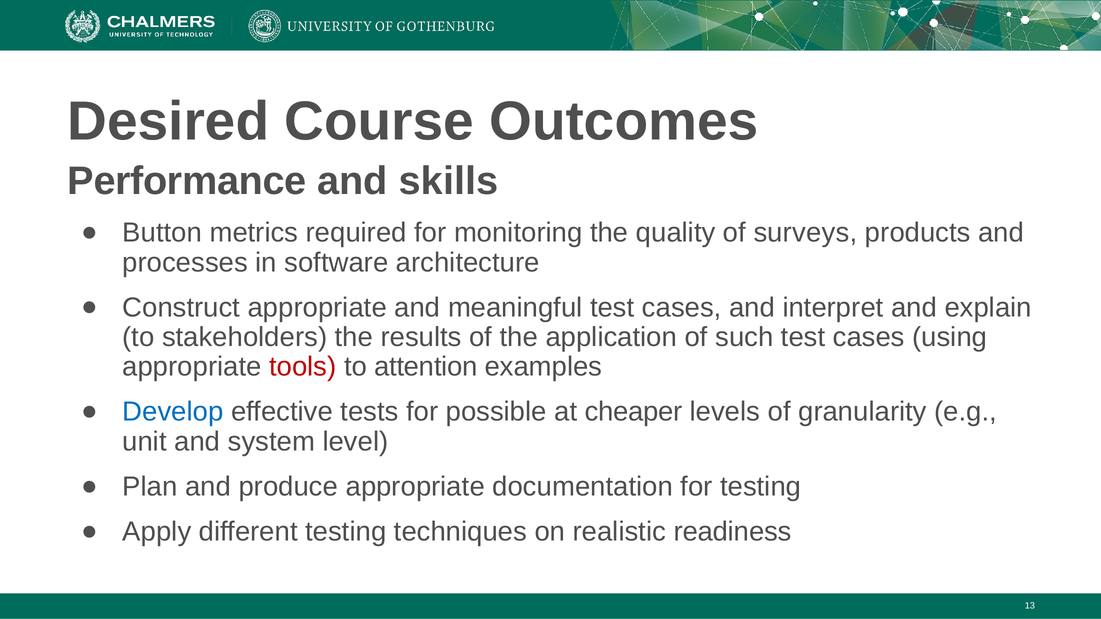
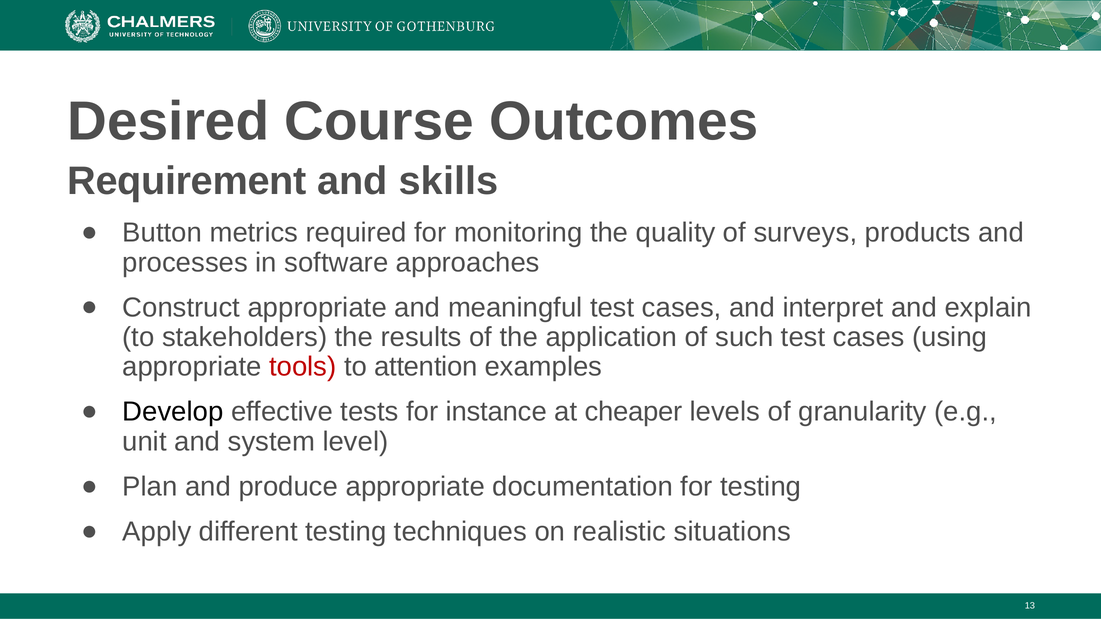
Performance: Performance -> Requirement (187, 181)
architecture: architecture -> approaches (468, 263)
Develop colour: blue -> black (173, 412)
possible: possible -> instance (496, 412)
readiness: readiness -> situations (732, 532)
